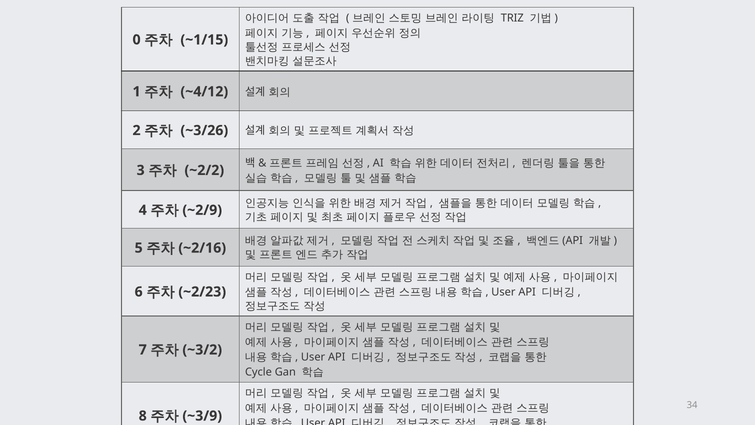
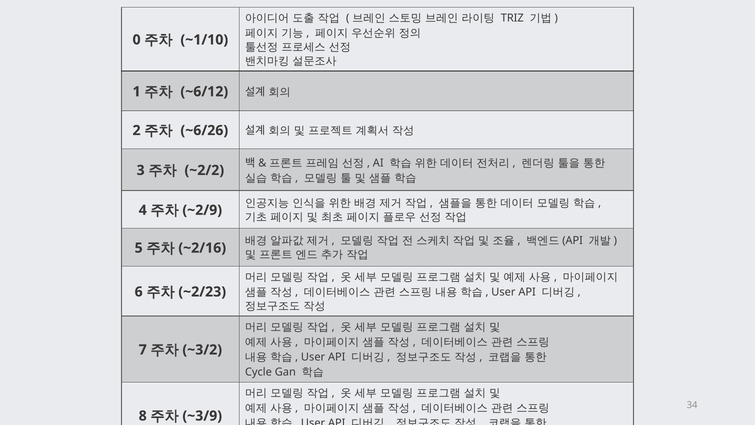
~1/15: ~1/15 -> ~1/10 (204, 40)
~4/12: ~4/12 -> ~6/12 (204, 92)
~3/26: ~3/26 -> ~6/26 (204, 130)
